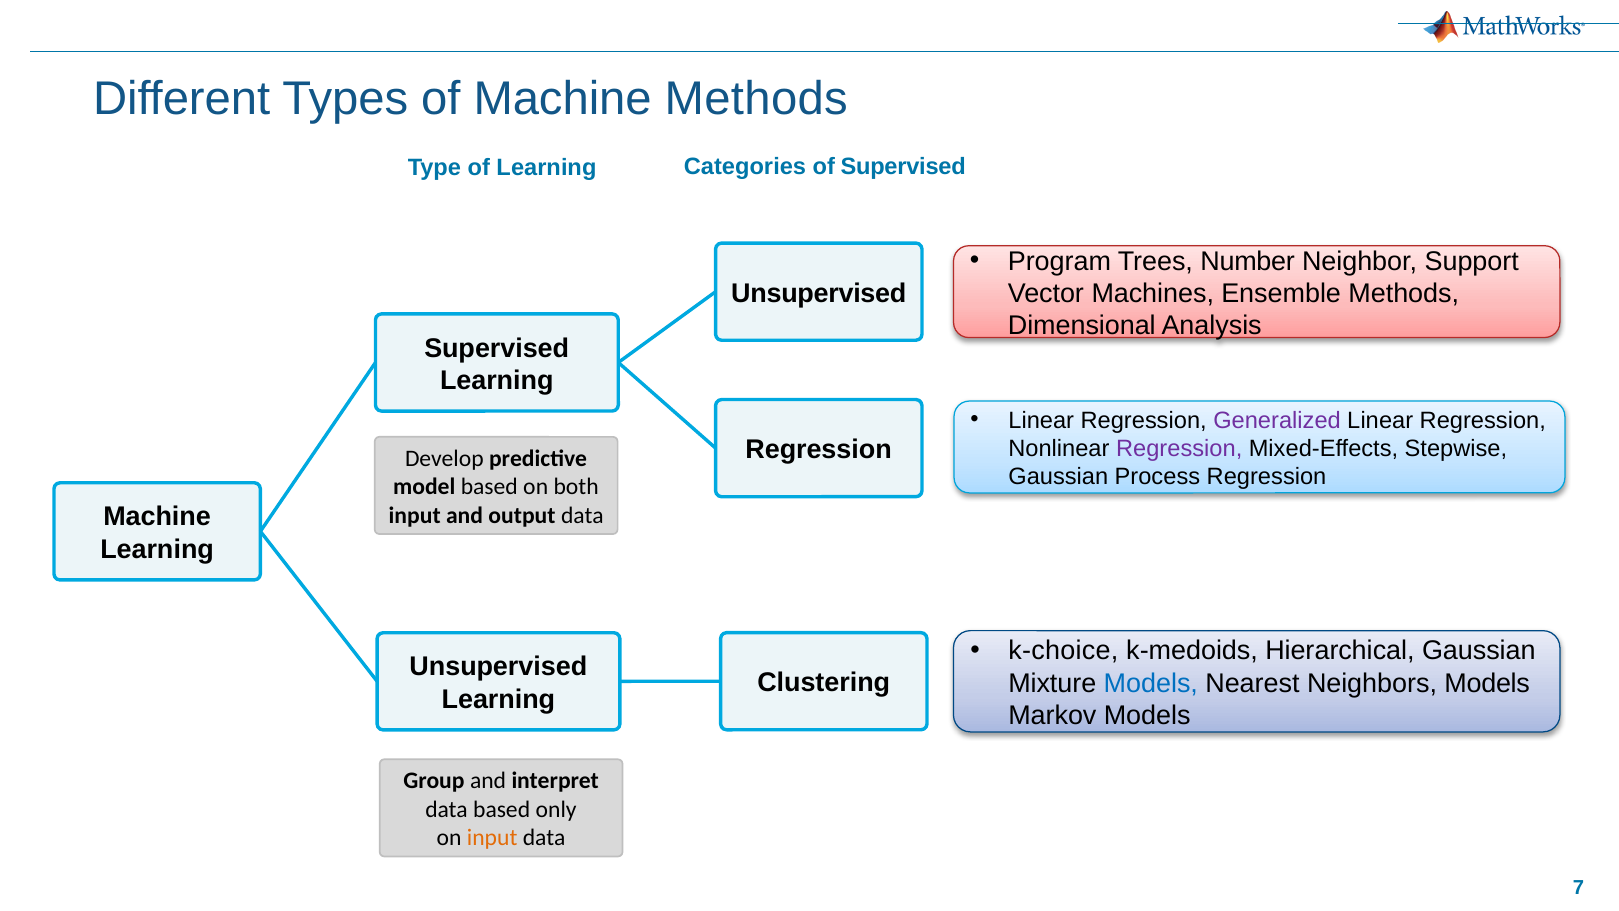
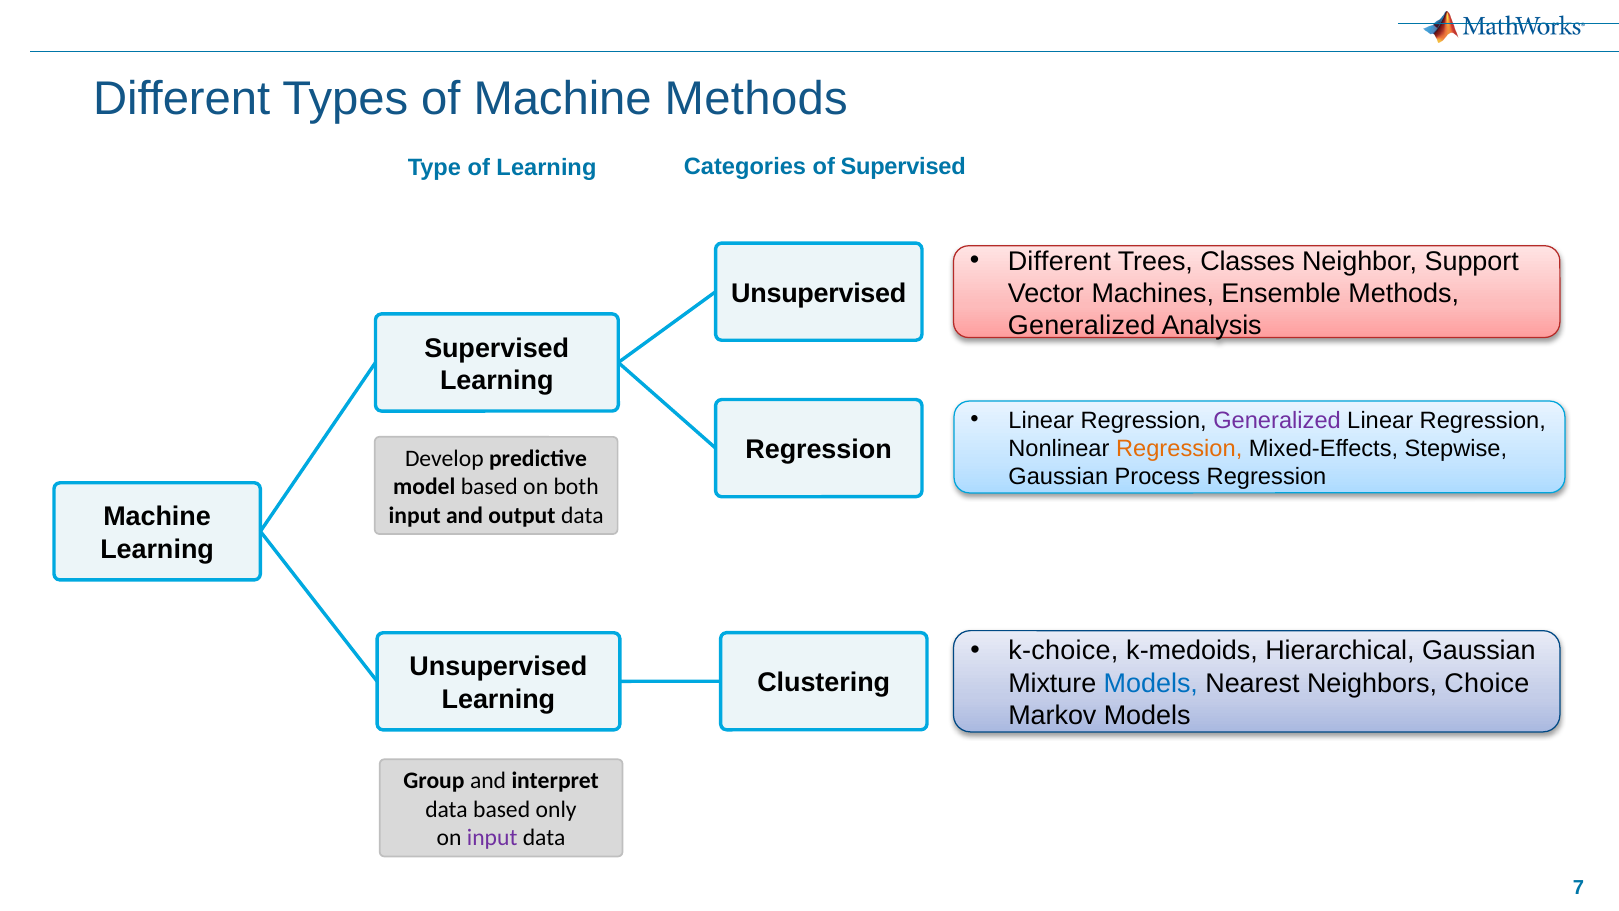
Program: Program -> Different (1059, 261)
Number: Number -> Classes (1248, 261)
Dimensional: Dimensional -> Generalized (1082, 326)
Regression colour: purple -> orange (1179, 448)
Neighbors Models: Models -> Choice (1487, 683)
input colour: orange -> purple (492, 838)
